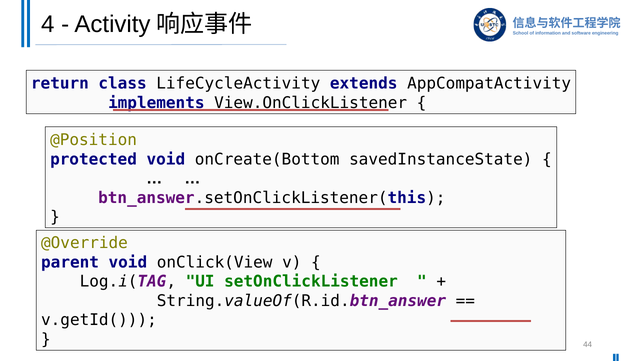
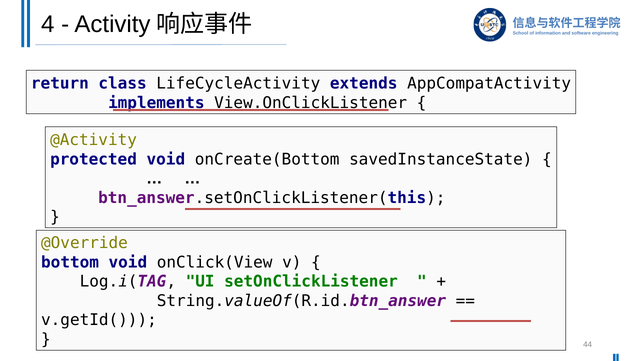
@Position: @Position -> @Activity (94, 140)
parent: parent -> bottom (70, 262)
